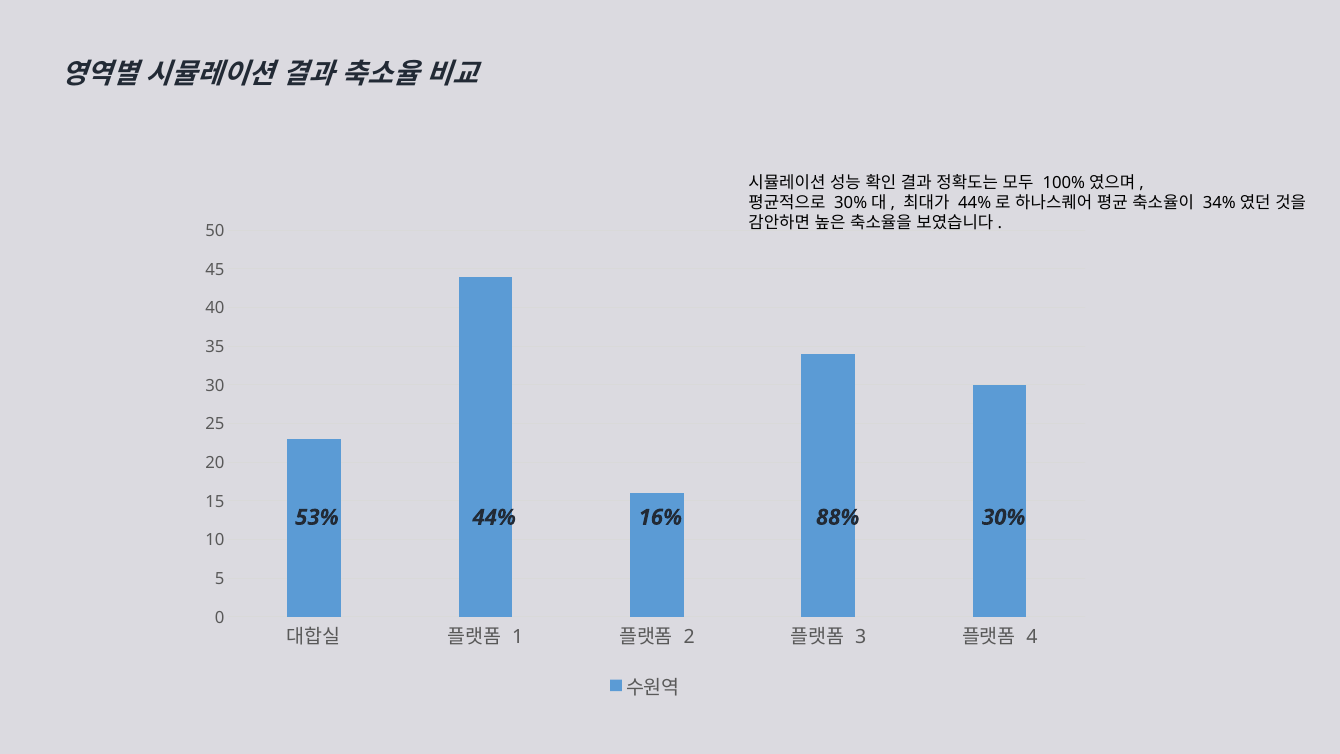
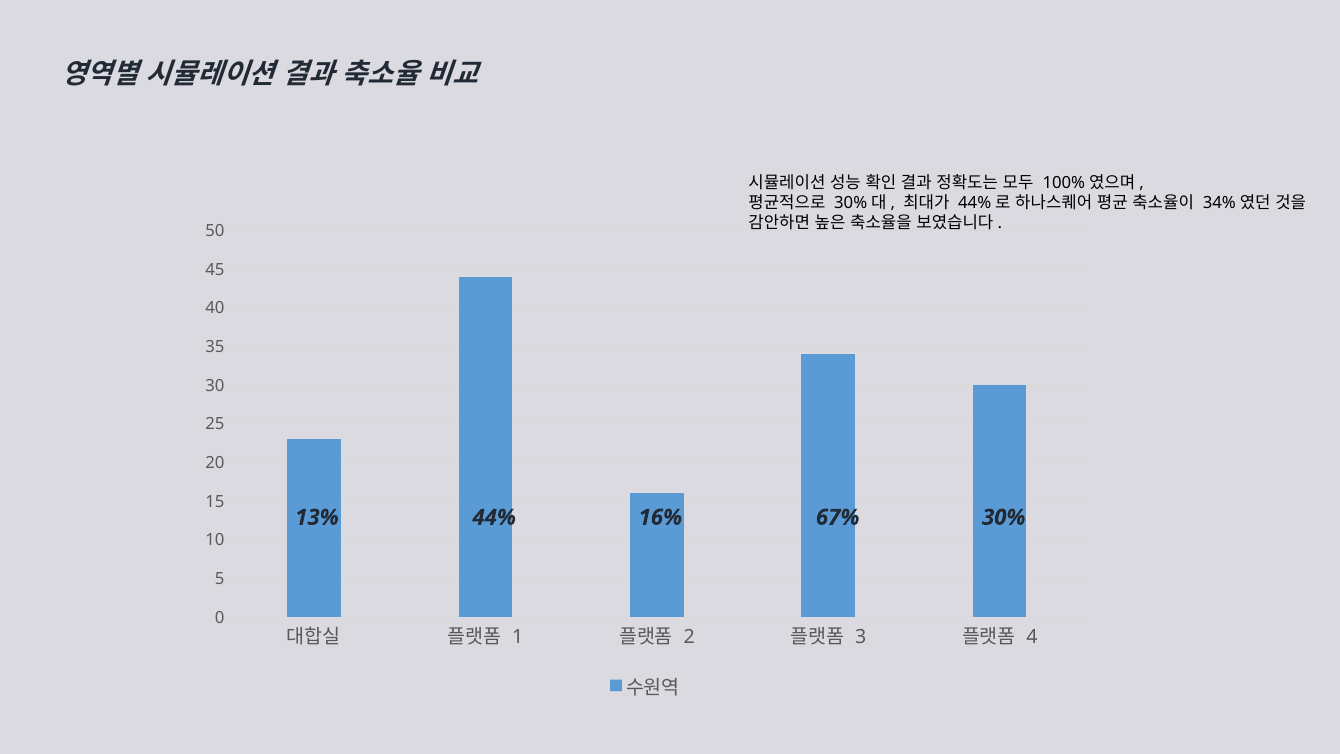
53%: 53% -> 13% (317, 517)
88%: 88% -> 67% (838, 517)
